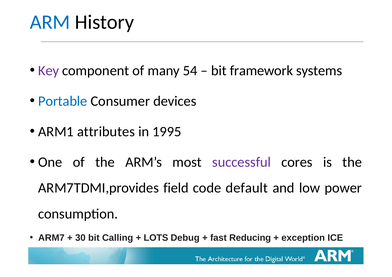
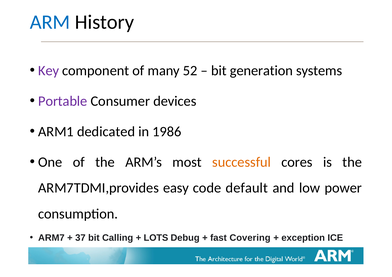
54: 54 -> 52 (190, 71)
framework: framework -> generation (261, 71)
Portable colour: blue -> purple (63, 101)
attributes: attributes -> dedicated (106, 132)
1995: 1995 -> 1986 (167, 132)
successful colour: purple -> orange (242, 162)
field: field -> easy (176, 188)
30: 30 -> 37 (80, 238)
Reducing: Reducing -> Covering (250, 238)
